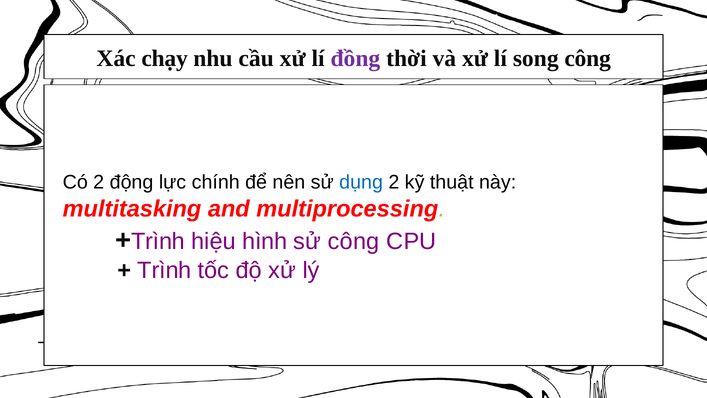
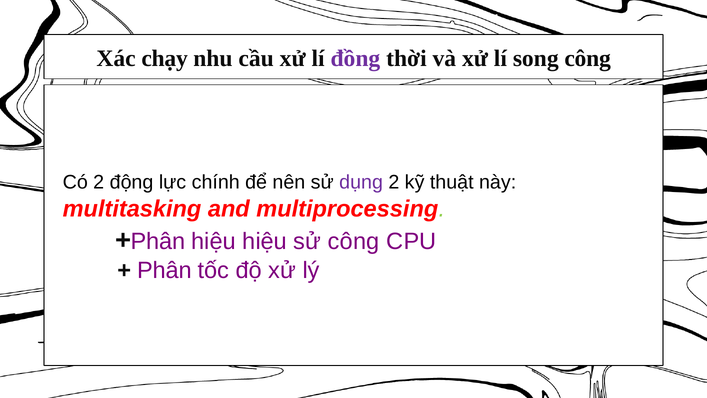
dụng colour: blue -> purple (361, 182)
Trình: Trình -> Phân (158, 241)
hiệu hình: hình -> hiệu (265, 241)
Trình: Trình -> Phân (164, 270)
